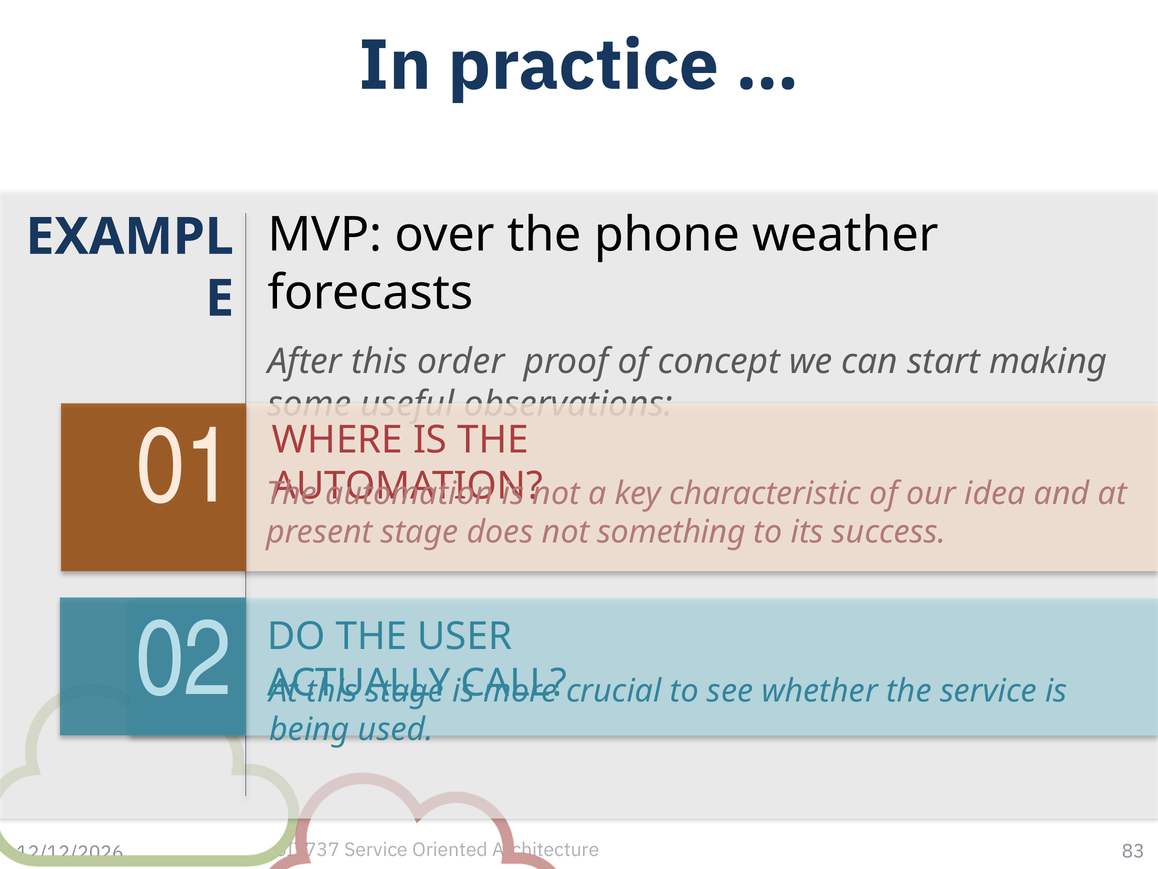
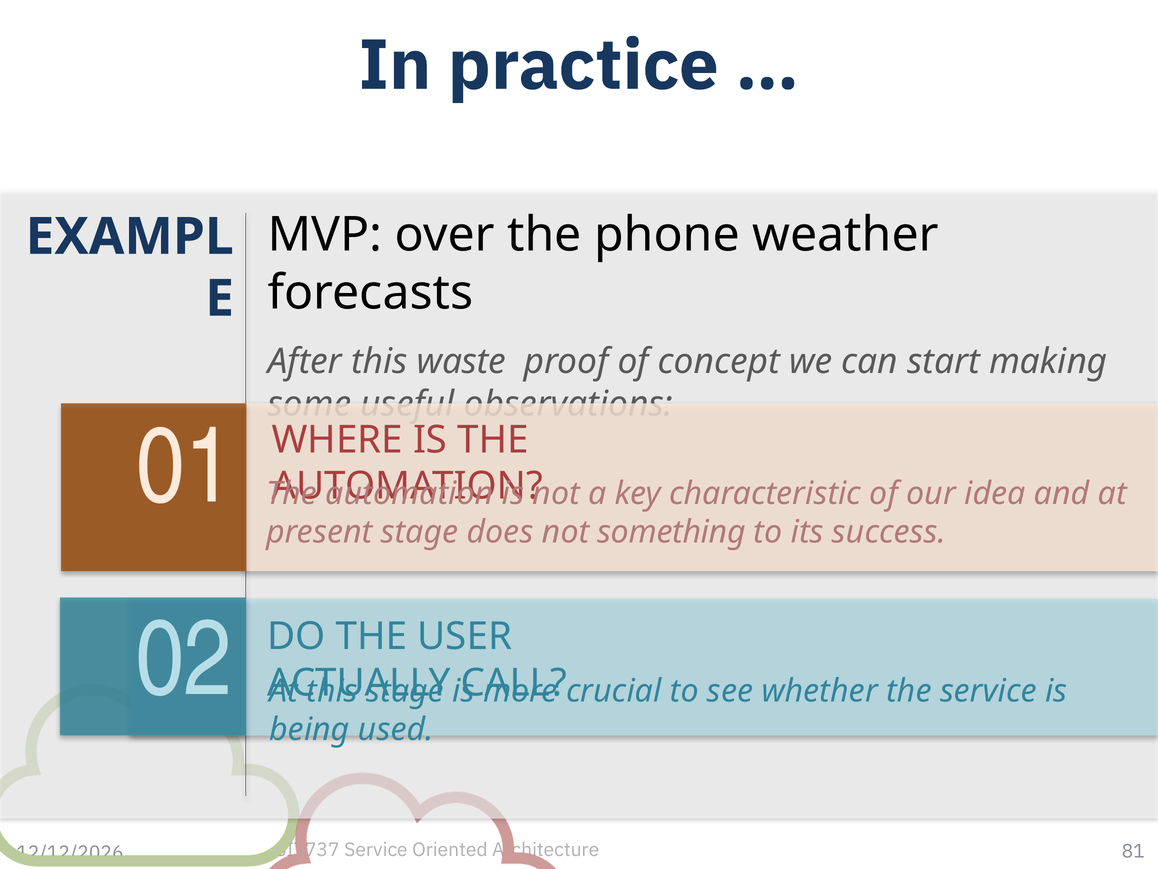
order: order -> waste (461, 361)
83: 83 -> 81 (1133, 851)
